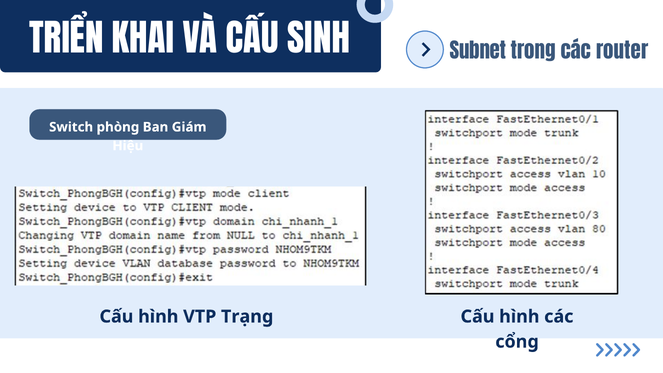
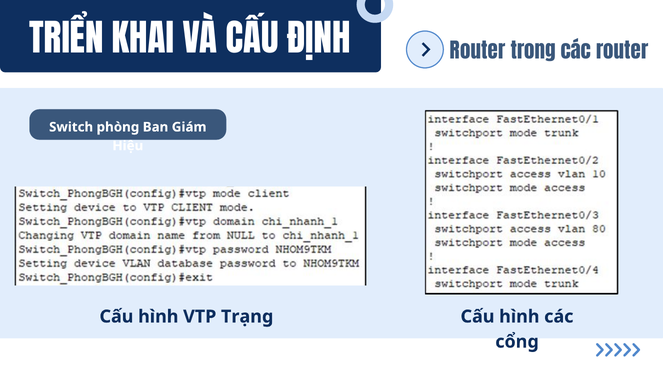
SINH: SINH -> ĐỊNH (319, 41)
Subnet: Subnet -> Router (478, 52)
